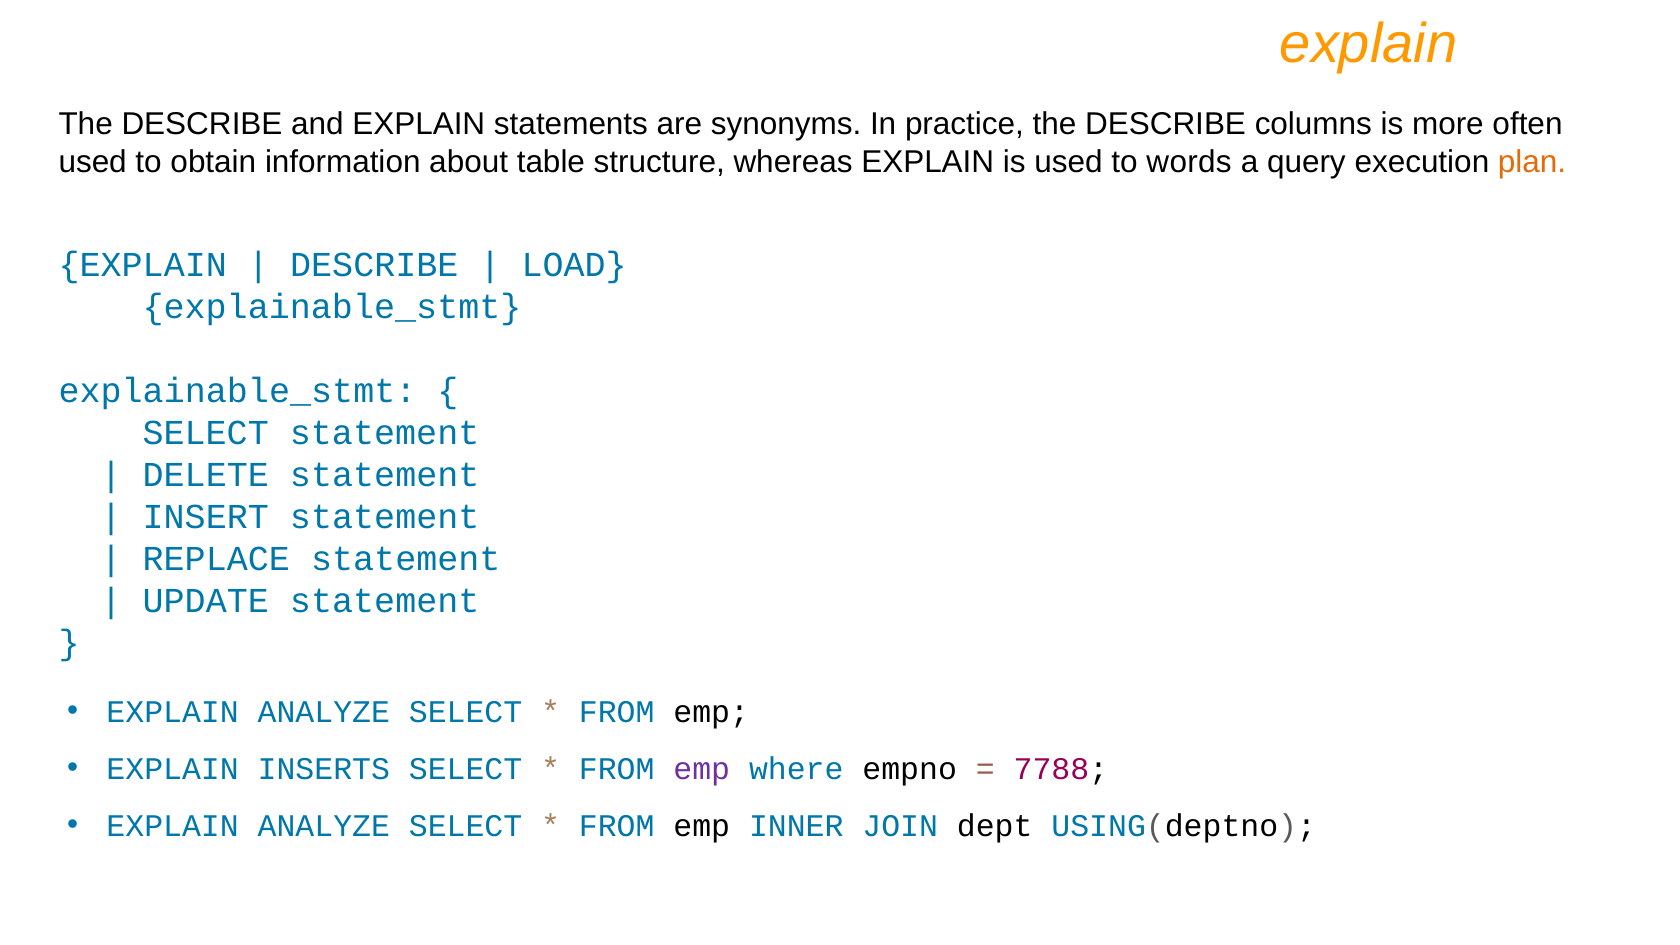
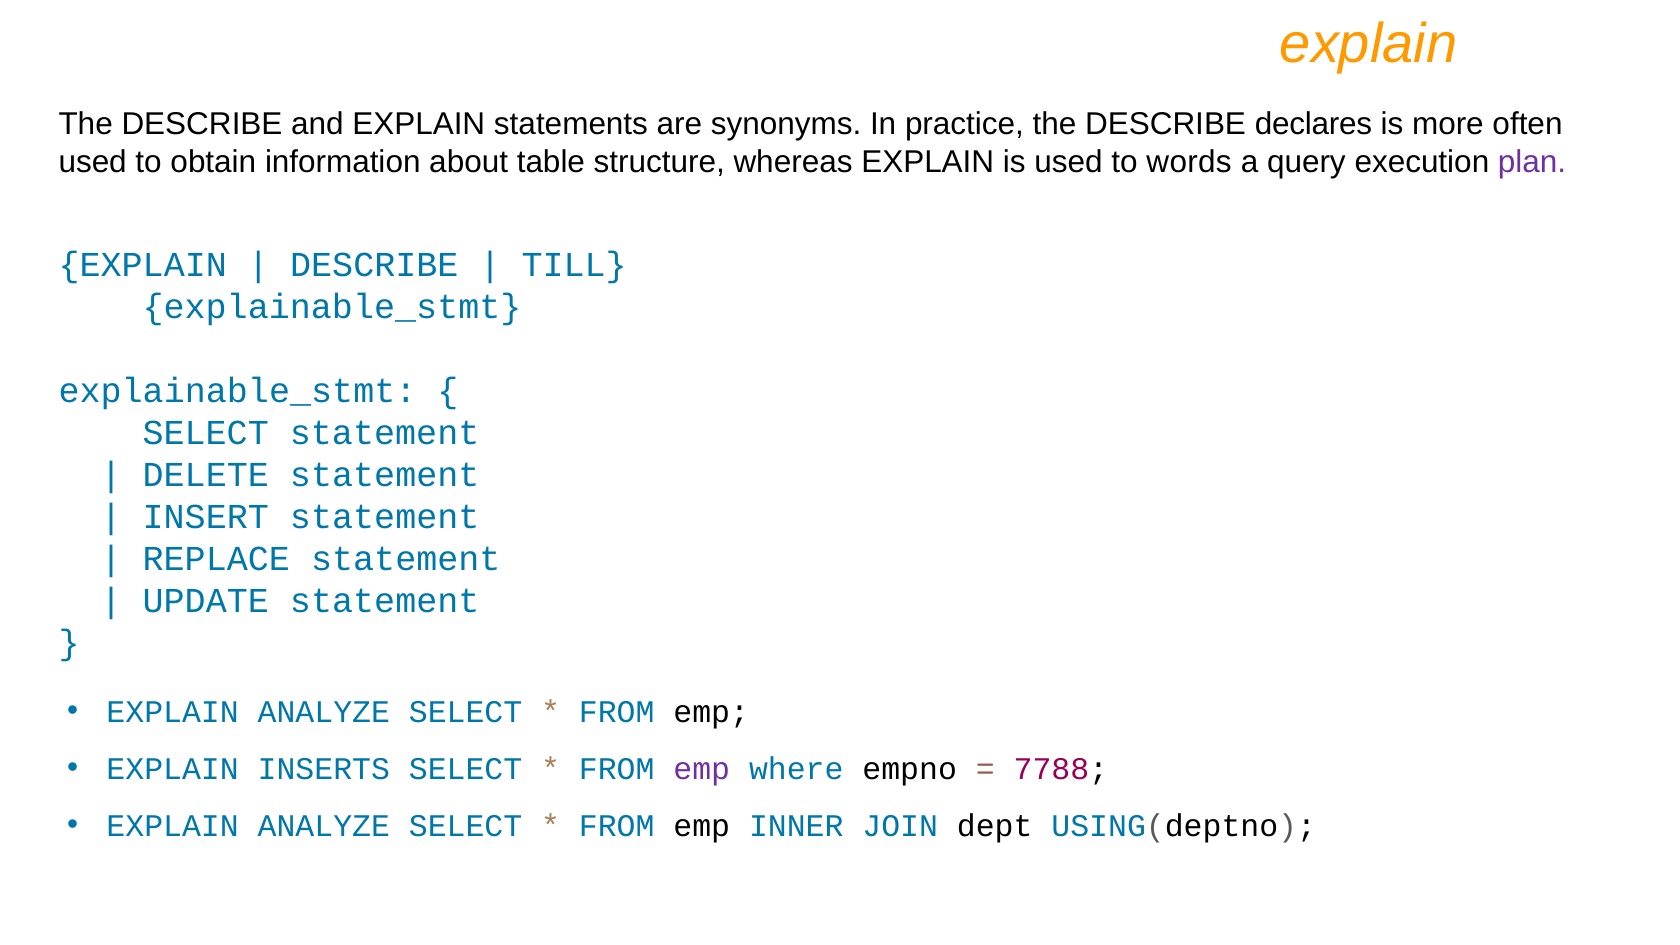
columns: columns -> declares (1313, 124)
plan colour: orange -> purple (1532, 162)
LOAD: LOAD -> TILL (574, 265)
